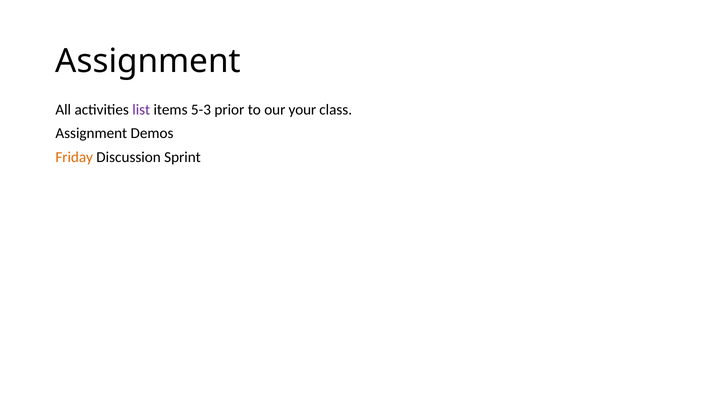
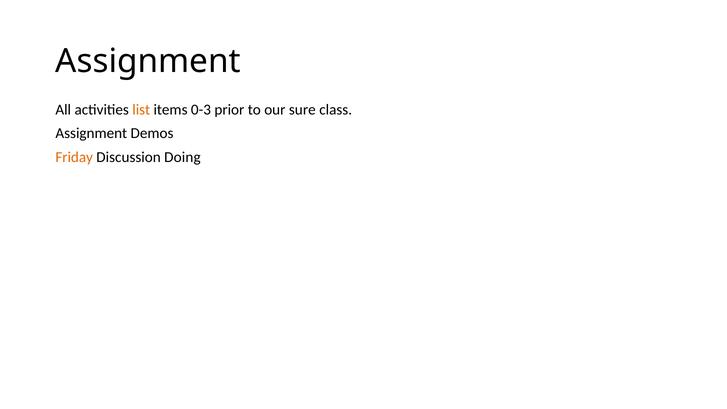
list colour: purple -> orange (141, 110)
5-3: 5-3 -> 0-3 (201, 110)
your: your -> sure (302, 110)
Sprint: Sprint -> Doing (182, 157)
